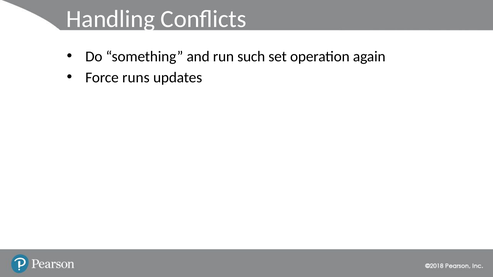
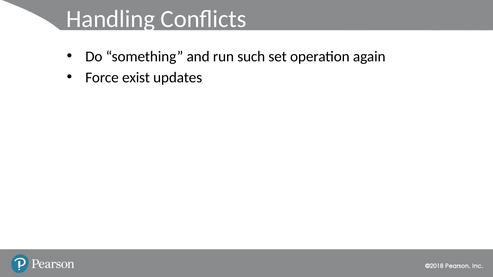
runs: runs -> exist (136, 78)
